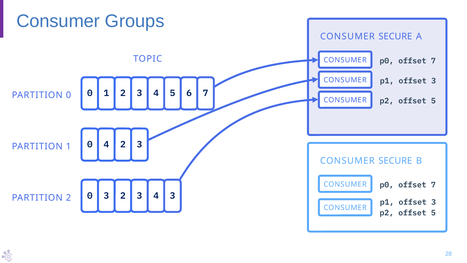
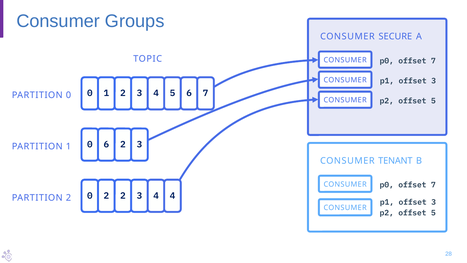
0 4: 4 -> 6 (106, 144)
SECURE: SECURE -> TENANT (395, 161)
0 3: 3 -> 2 (106, 196)
4 3: 3 -> 4 (173, 196)
